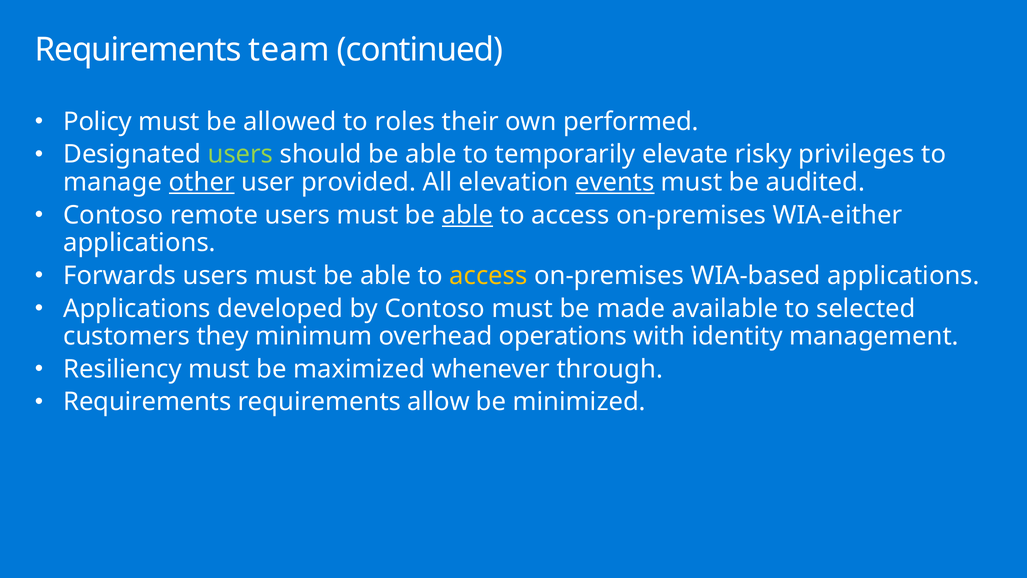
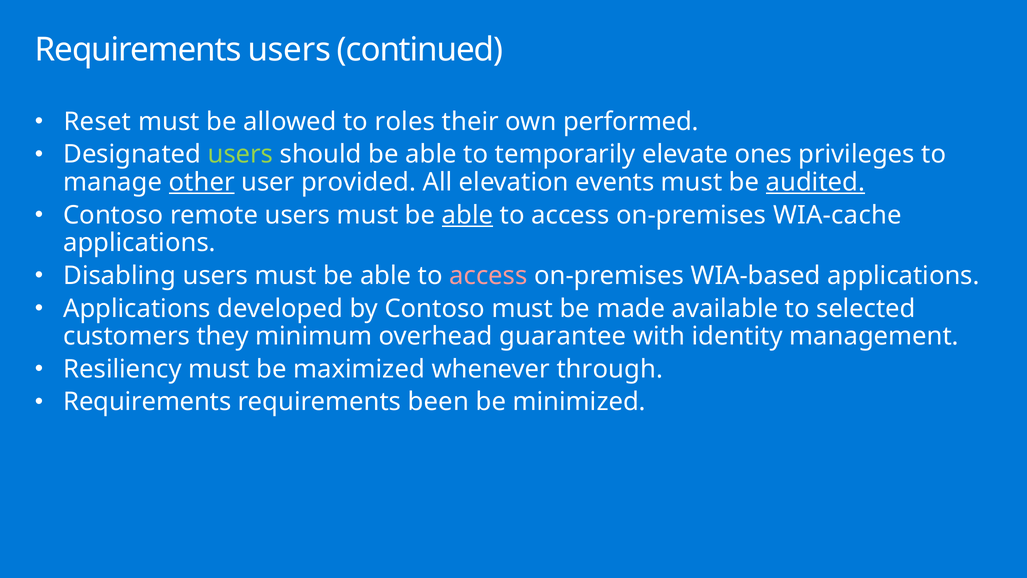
Requirements team: team -> users (289, 50)
Policy: Policy -> Reset (97, 122)
risky: risky -> ones (763, 154)
events underline: present -> none (615, 182)
audited underline: none -> present (815, 182)
WIA-either: WIA-either -> WIA-cache (837, 215)
Forwards: Forwards -> Disabling (120, 276)
access colour: yellow -> pink (488, 276)
operations: operations -> guarantee (563, 336)
allow: allow -> been (438, 402)
